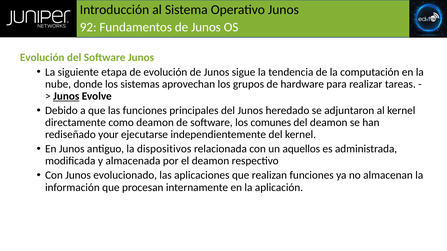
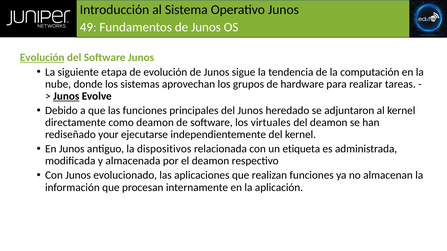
92: 92 -> 49 (88, 27)
Evolución underline: none -> present (42, 58)
comunes: comunes -> virtuales (271, 123)
aquellos: aquellos -> etiqueta (301, 149)
